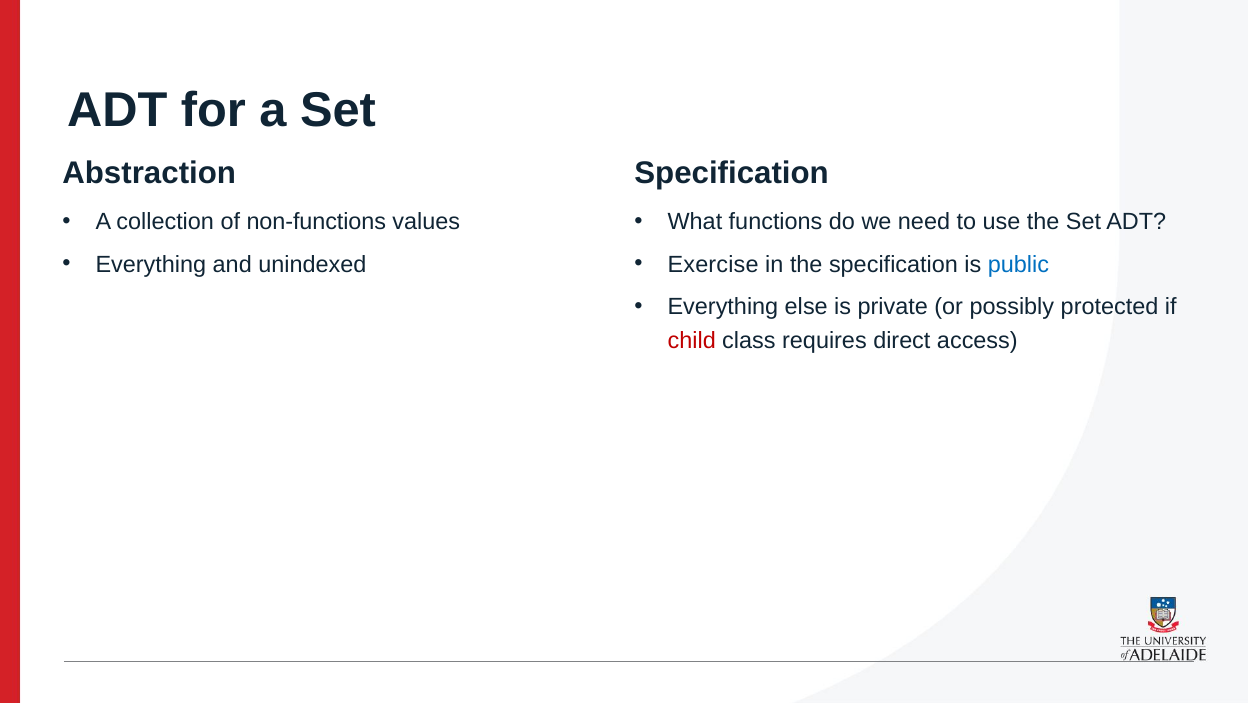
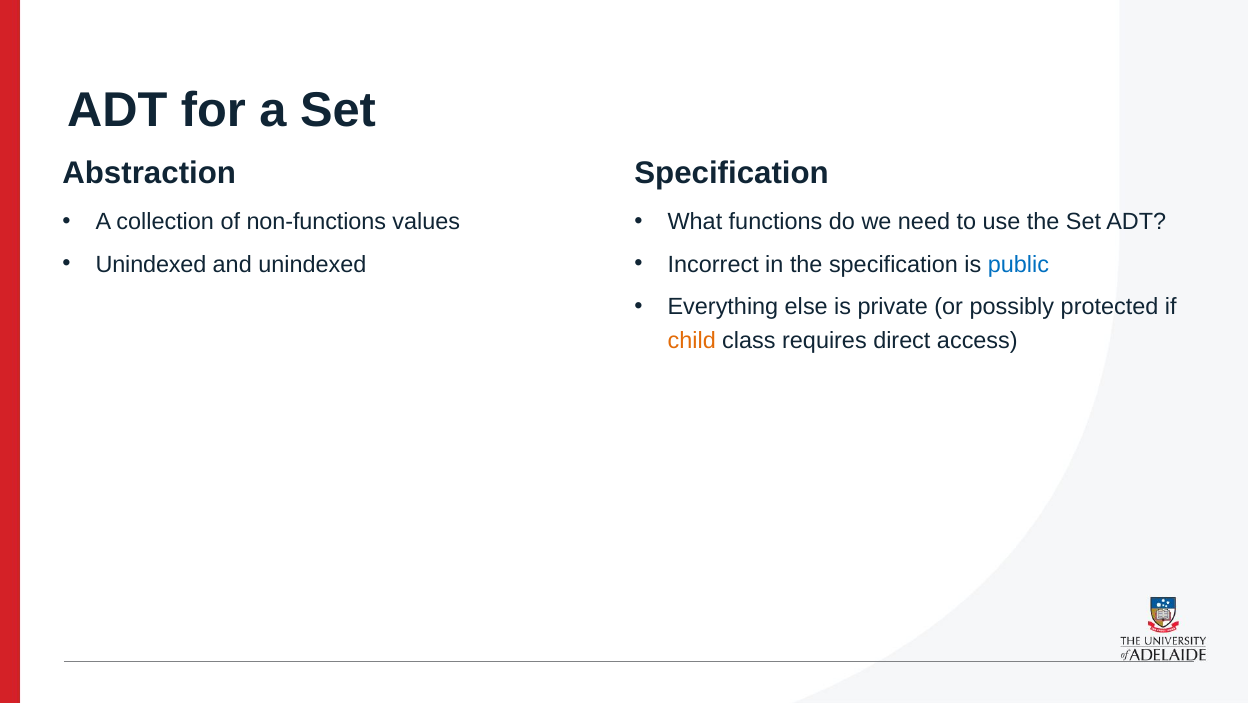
Everything: Everything -> Unindexed (151, 264)
Exercise: Exercise -> Incorrect (713, 264)
child colour: red -> orange (692, 341)
